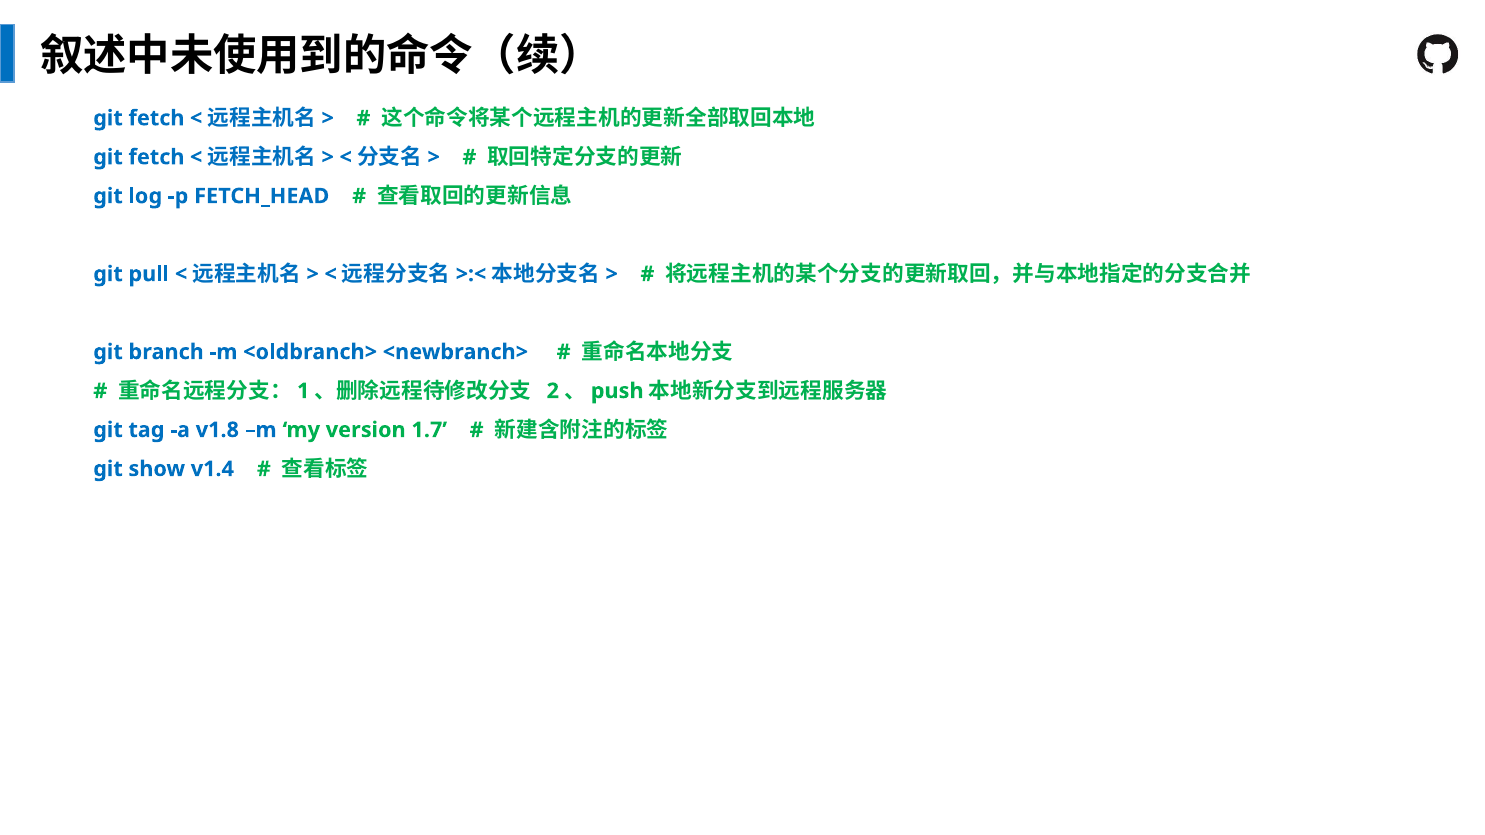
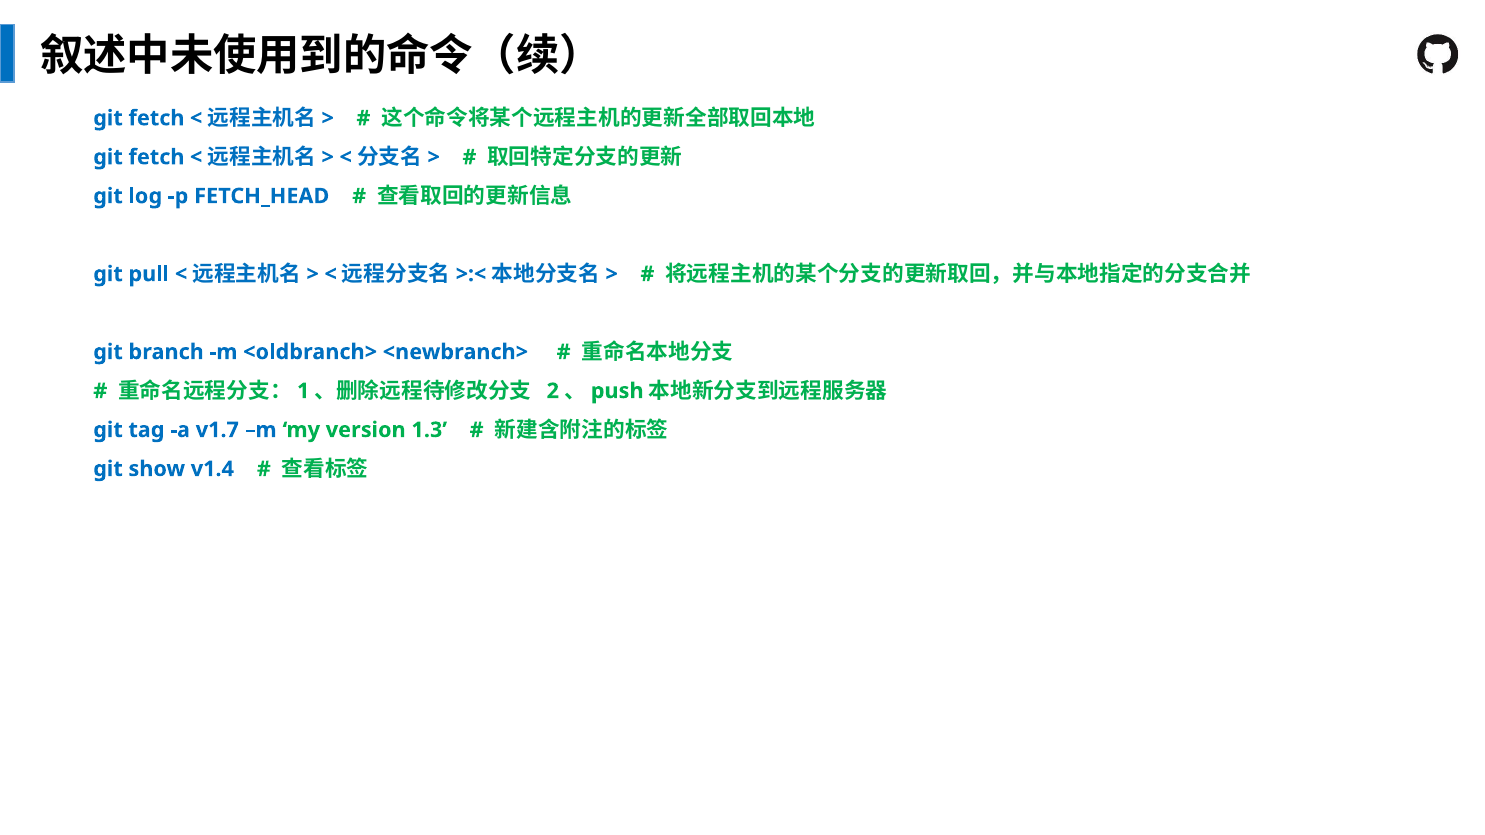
v1.8: v1.8 -> v1.7 (217, 430)
1.7: 1.7 -> 1.3 (429, 430)
